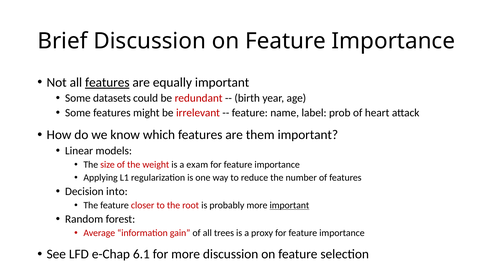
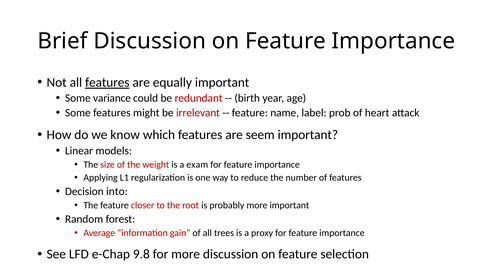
datasets: datasets -> variance (112, 98)
them: them -> seem (260, 135)
important underline: present -> none (289, 205)
6.1: 6.1 -> 9.8 (141, 254)
